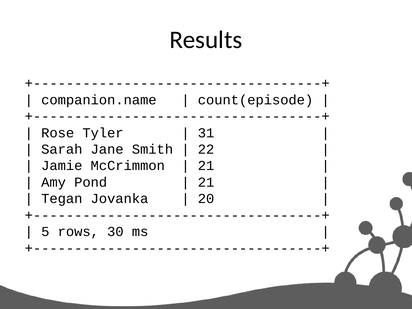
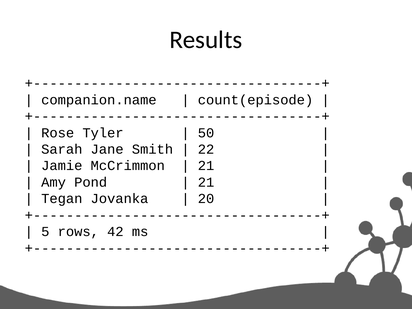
31: 31 -> 50 (206, 133)
30: 30 -> 42 (115, 232)
